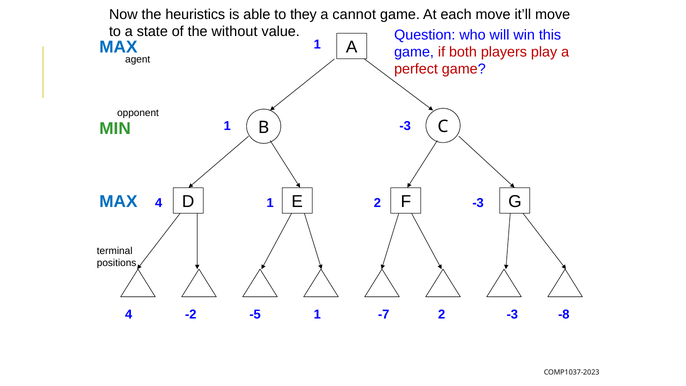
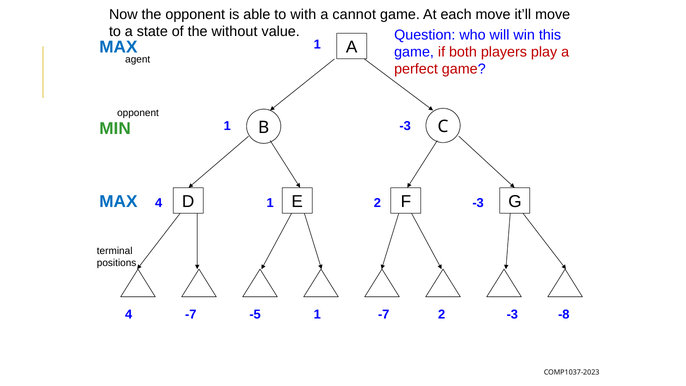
the heuristics: heuristics -> opponent (195, 15)
they: they -> with (303, 15)
4 -2: -2 -> -7 (191, 314)
